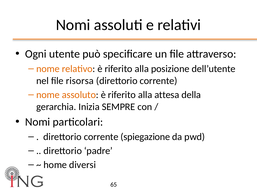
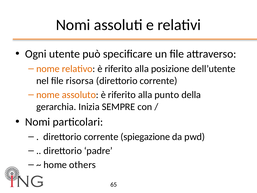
attesa: attesa -> punto (167, 95)
diversi: diversi -> others (83, 164)
